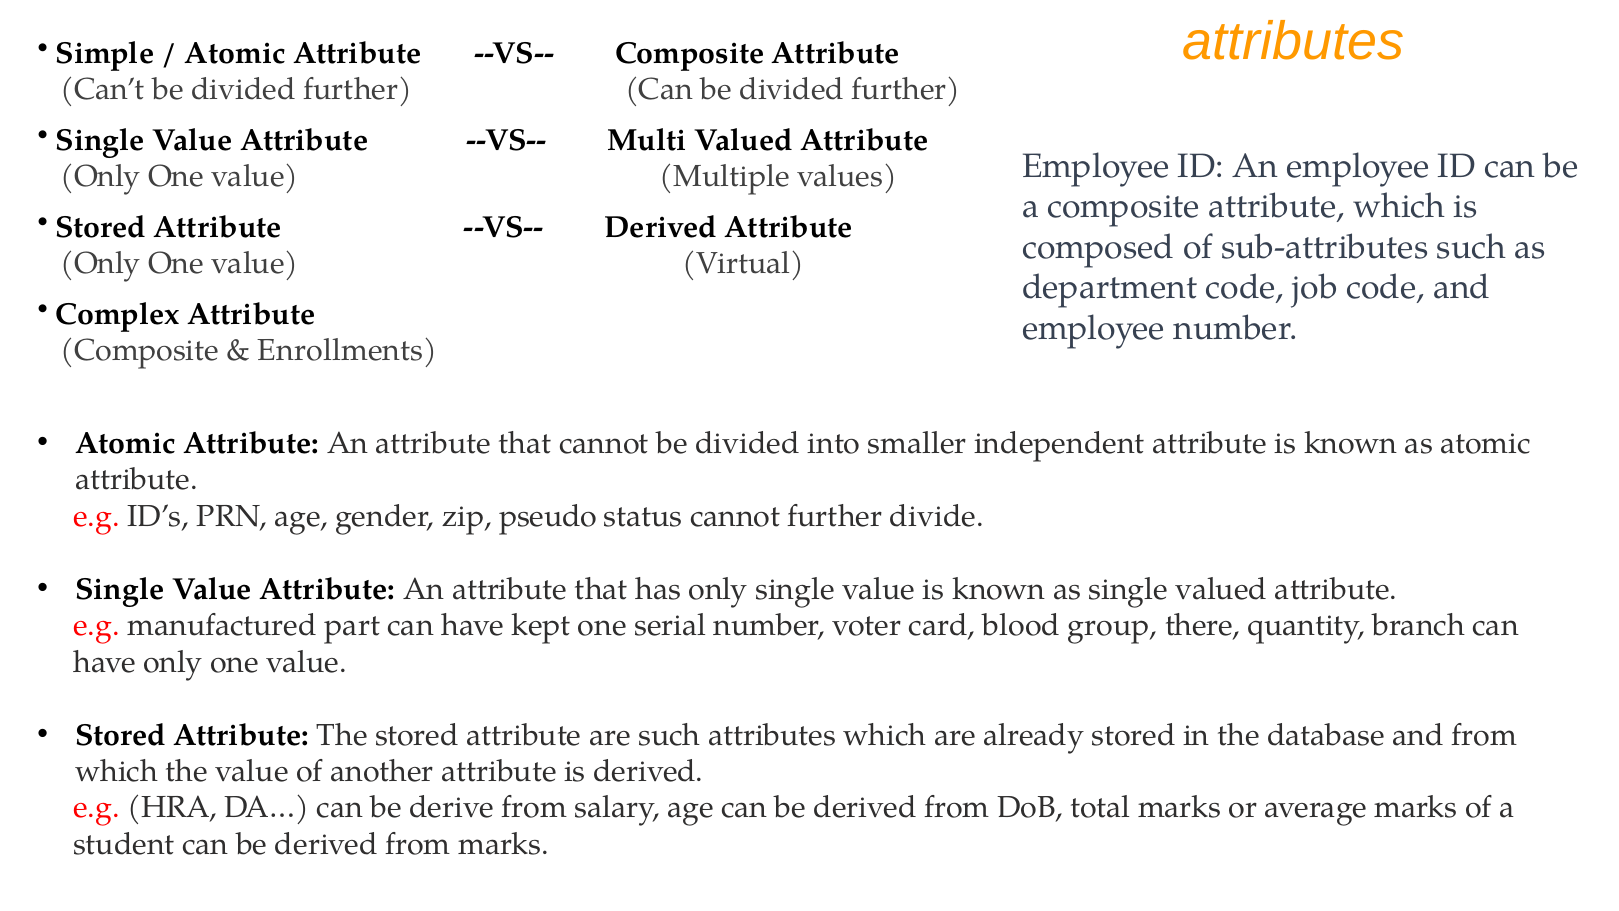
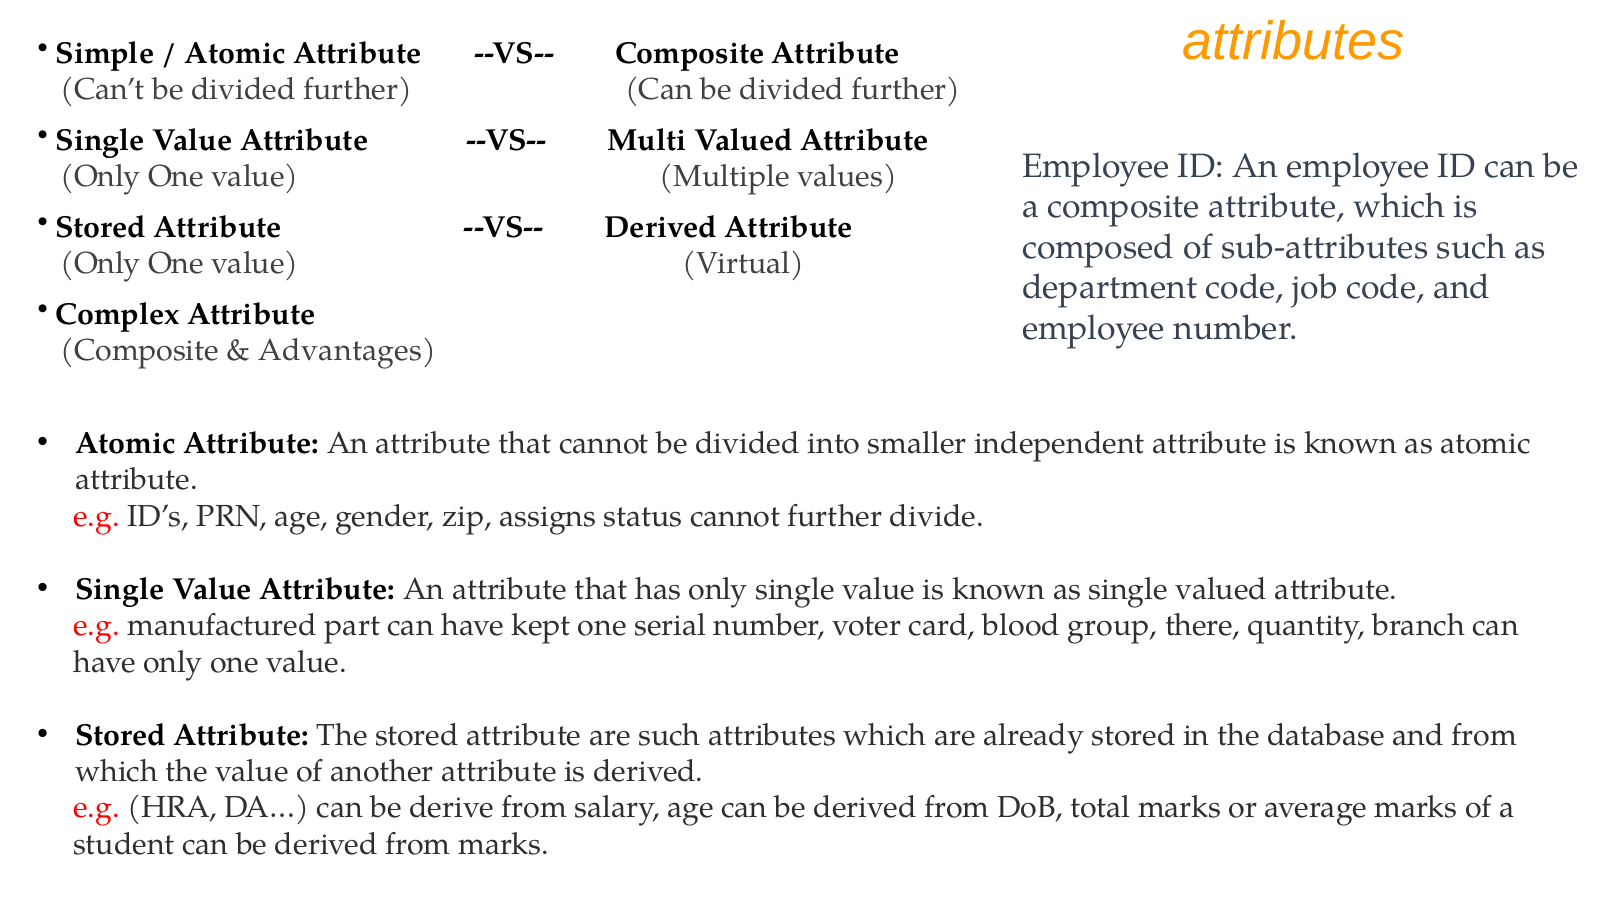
Enrollments: Enrollments -> Advantages (348, 351)
pseudo: pseudo -> assigns (548, 516)
